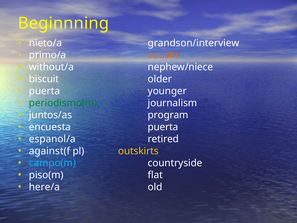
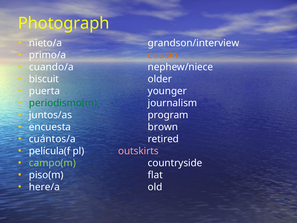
Beginnning: Beginnning -> Photograph (64, 23)
without/a: without/a -> cuando/a (51, 67)
encuesta puerta: puerta -> brown (163, 127)
espanol/a: espanol/a -> cuántos/a (52, 139)
against(f: against(f -> película(f (50, 151)
outskirts colour: yellow -> pink (138, 151)
campo(m colour: light blue -> light green (52, 163)
